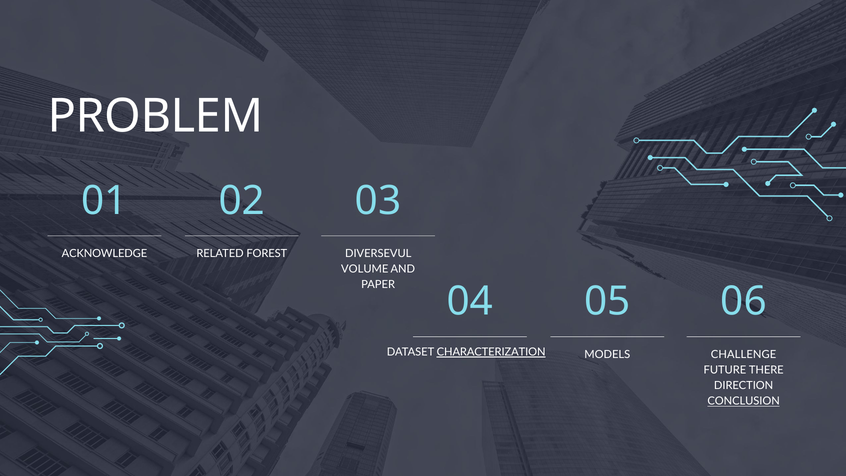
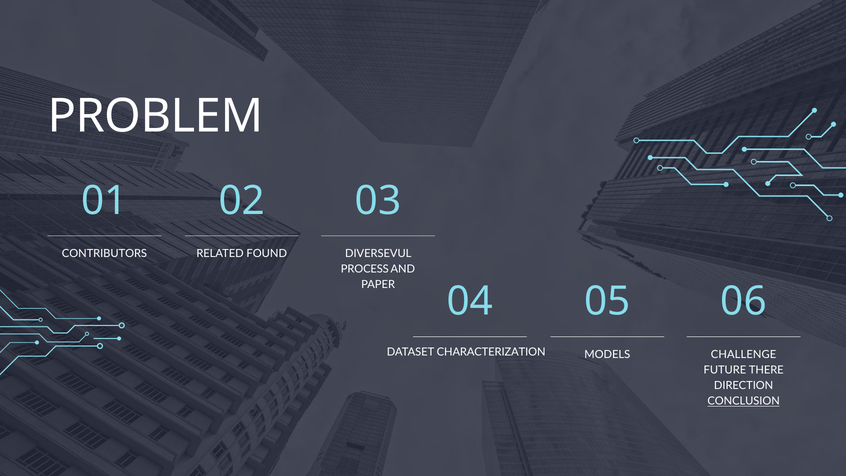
ACKNOWLEDGE: ACKNOWLEDGE -> CONTRIBUTORS (104, 253)
FOREST: FOREST -> FOUND (267, 253)
VOLUME: VOLUME -> PROCESS (365, 269)
CHARACTERIZATION underline: present -> none (491, 352)
